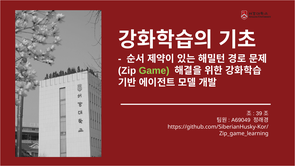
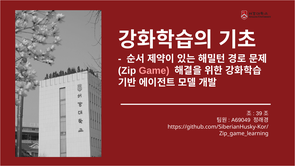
Game colour: light green -> pink (154, 71)
